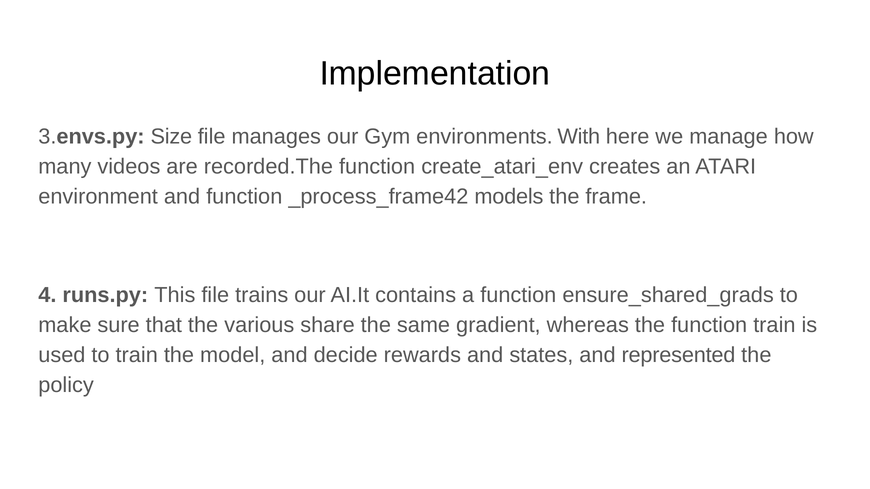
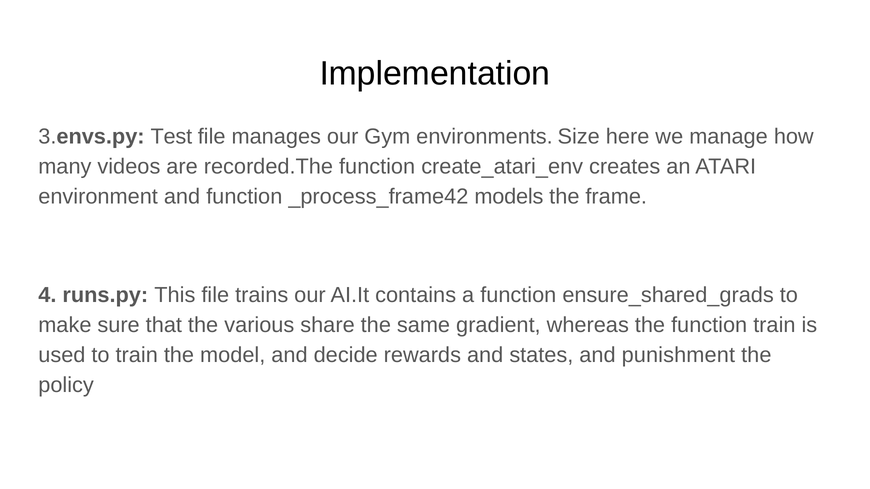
Size: Size -> Test (171, 137)
With: With -> Size (579, 137)
represented: represented -> punishment (678, 355)
